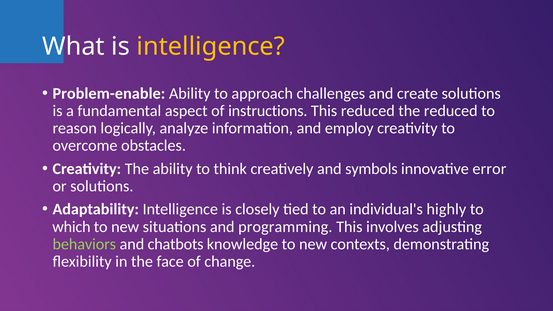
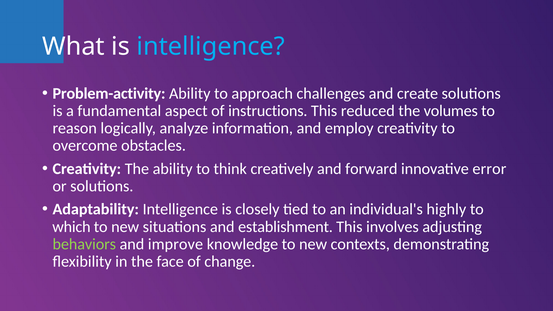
intelligence colour: yellow -> light blue (211, 46)
Problem-enable: Problem-enable -> Problem-activity (109, 93)
the reduced: reduced -> volumes (451, 111)
symbols: symbols -> forward (371, 169)
programming: programming -> establishment (285, 227)
chatbots: chatbots -> improve (175, 244)
